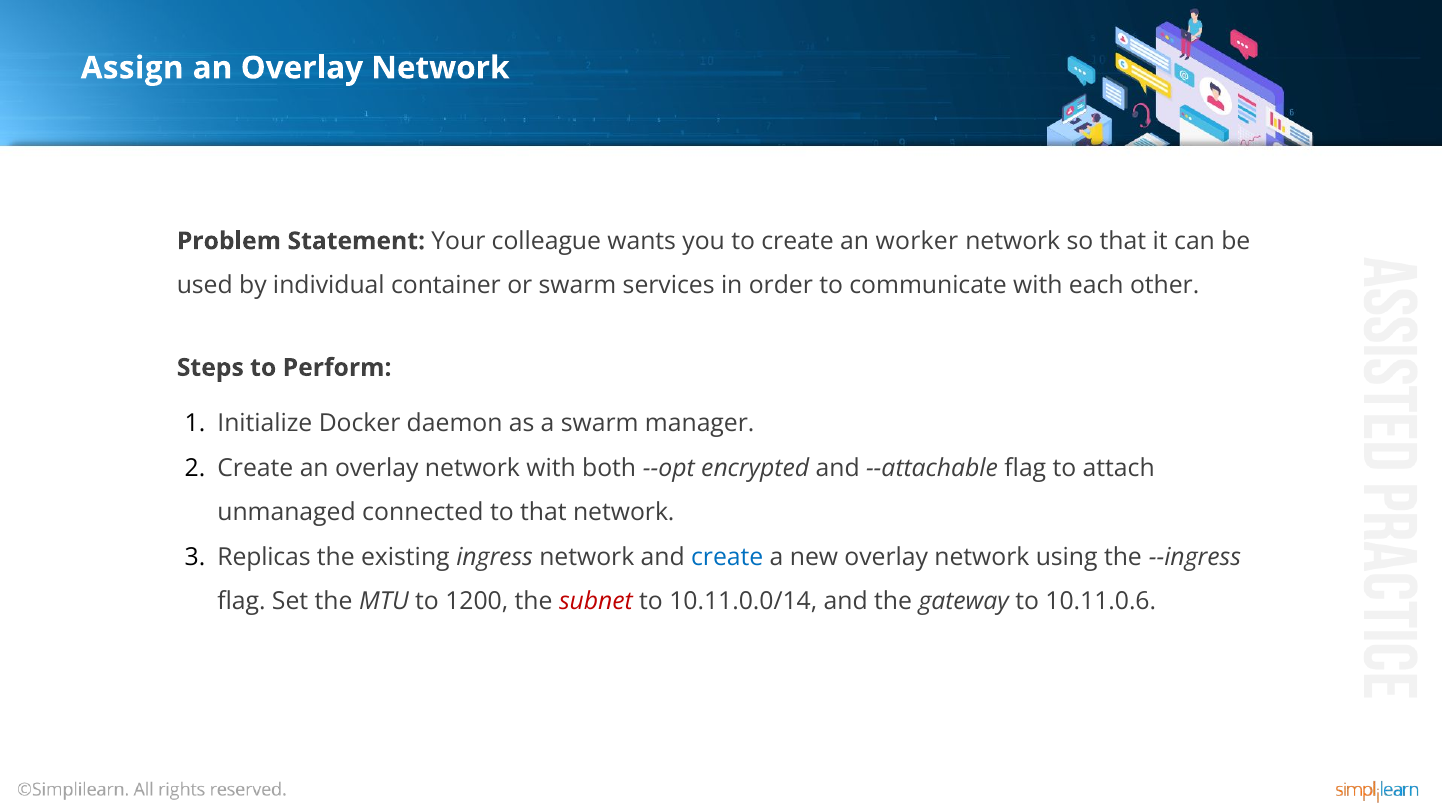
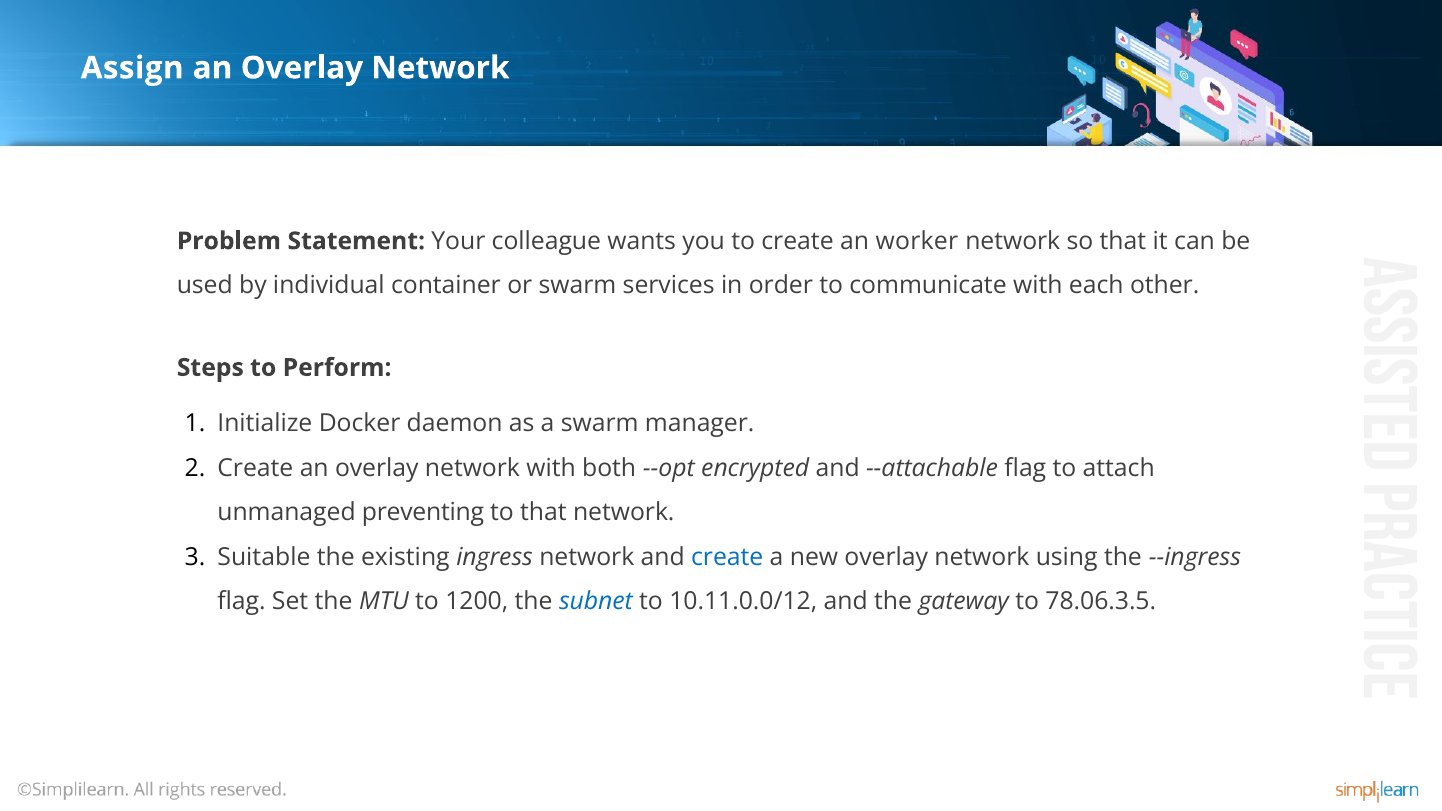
connected: connected -> preventing (423, 513)
Replicas: Replicas -> Suitable (264, 557)
subnet colour: red -> blue (596, 602)
10.11.0.0/14: 10.11.0.0/14 -> 10.11.0.0/12 (743, 602)
10.11.0.6: 10.11.0.6 -> 78.06.3.5 (1101, 602)
